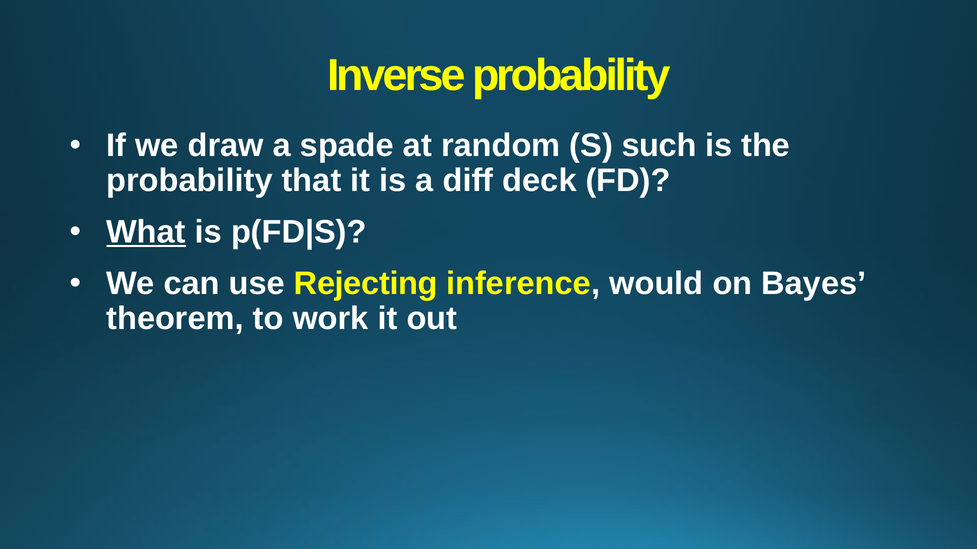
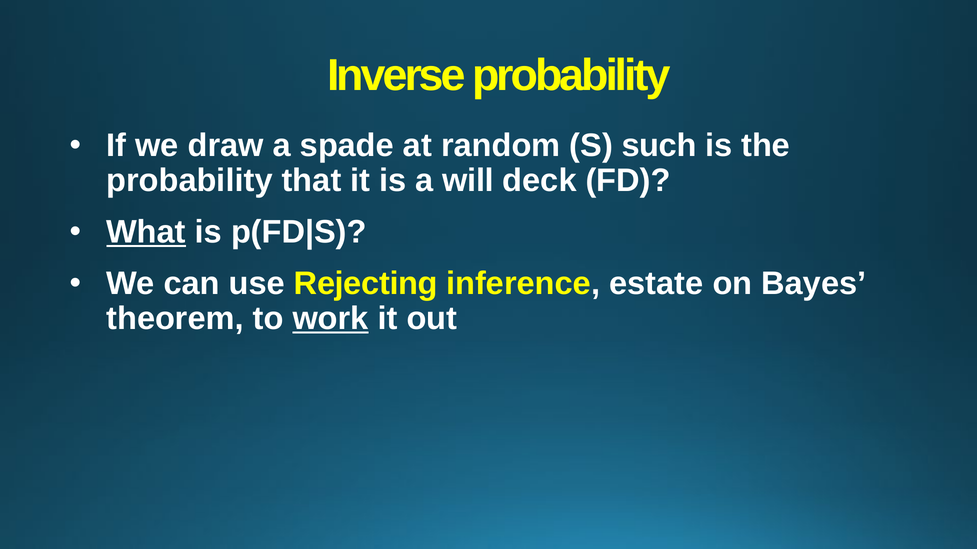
diff: diff -> will (468, 181)
would: would -> estate (656, 284)
work underline: none -> present (331, 319)
